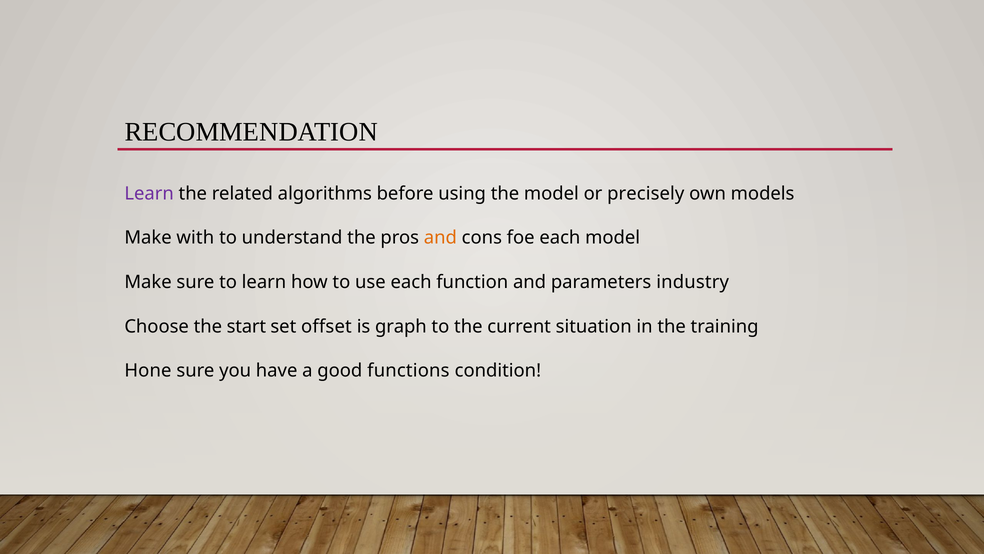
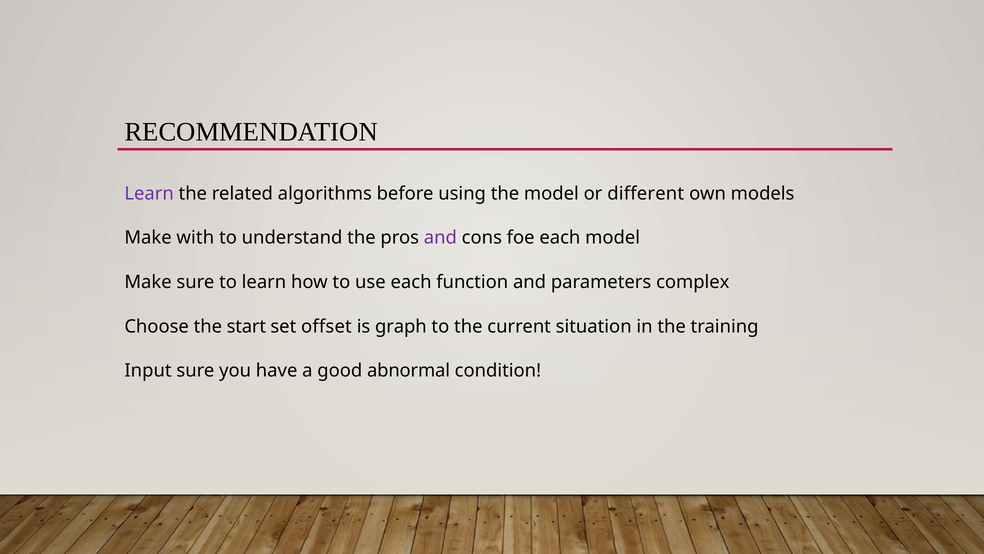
precisely: precisely -> different (646, 193)
and colour: orange -> purple (440, 238)
industry: industry -> complex (693, 282)
Hone: Hone -> Input (148, 370)
functions: functions -> abnormal (409, 370)
